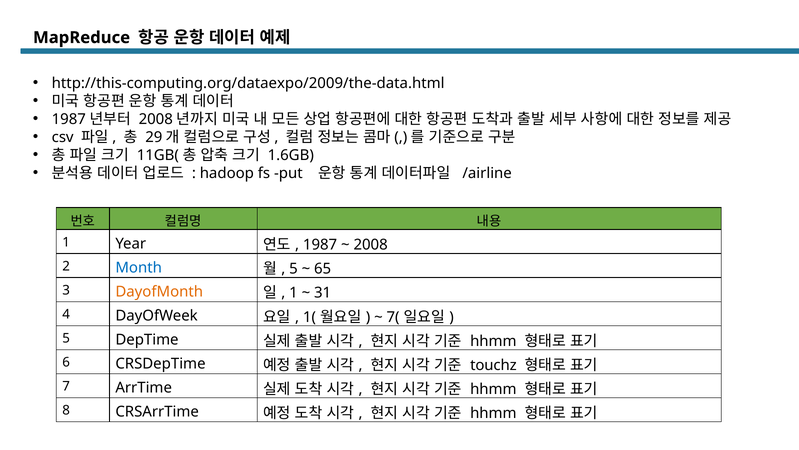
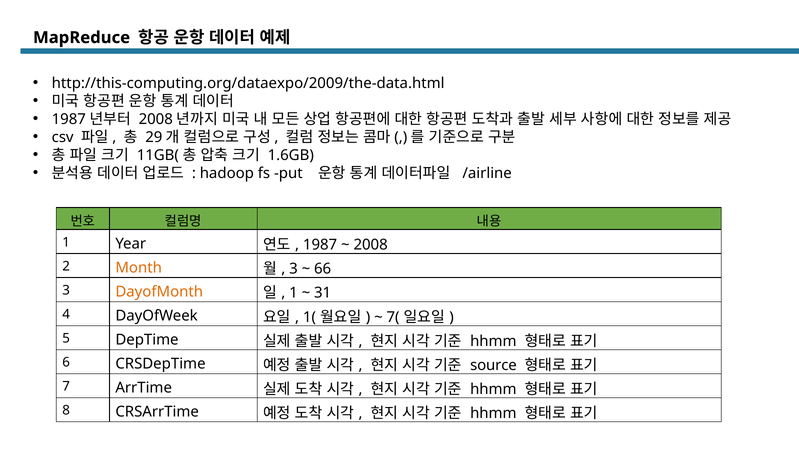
Month colour: blue -> orange (139, 267)
5: 5 -> 3 (293, 269)
65: 65 -> 66 (323, 269)
touchz: touchz -> source (493, 365)
